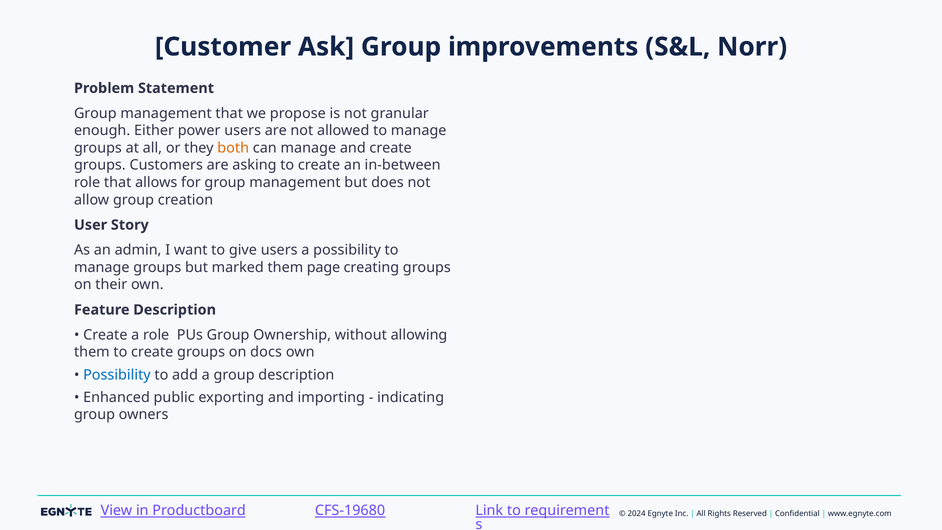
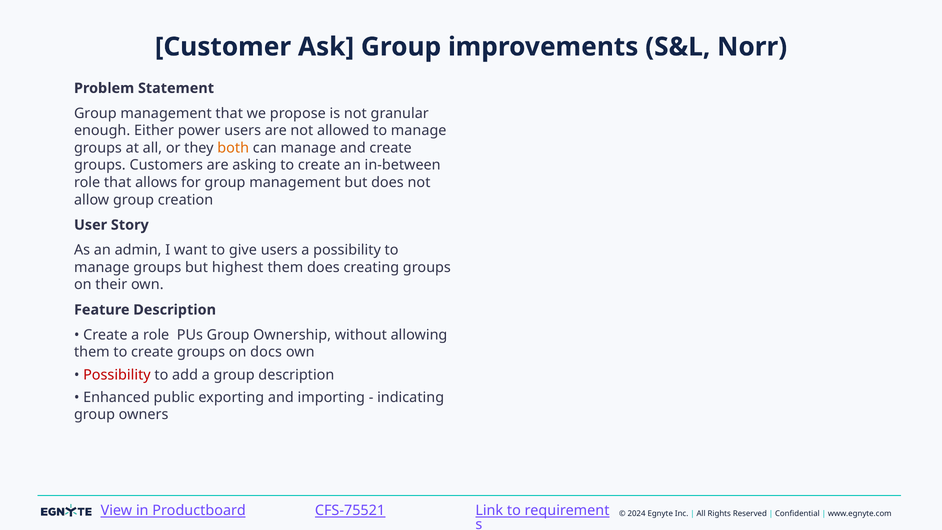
marked: marked -> highest (238, 267)
them page: page -> does (323, 267)
Possibility colour: blue -> red (117, 375)
CFS-19680: CFS-19680 -> CFS-75521 (350, 510)
